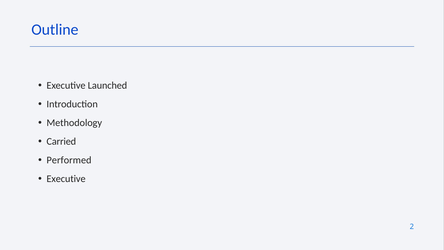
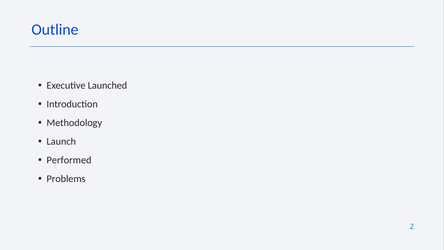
Carried: Carried -> Launch (61, 141)
Executive: Executive -> Problems (66, 179)
